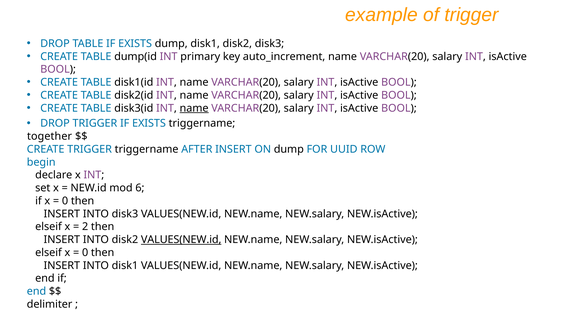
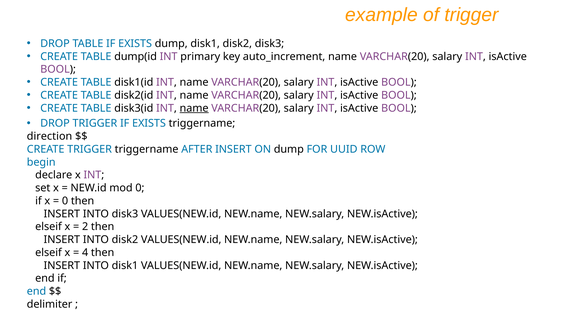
together: together -> direction (50, 136)
mod 6: 6 -> 0 (140, 188)
VALUES(NEW.id underline: present -> none (181, 240)
0: 0 -> 4 (85, 253)
